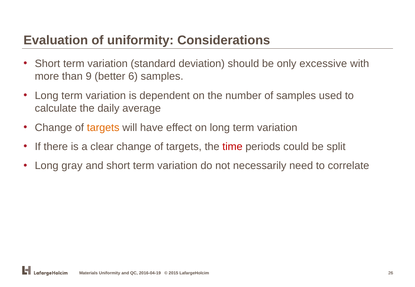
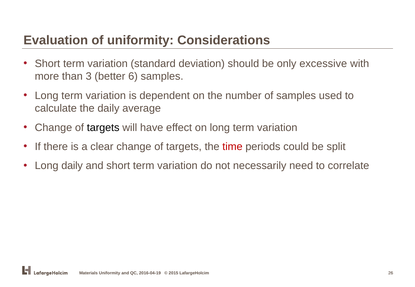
9: 9 -> 3 (89, 77)
targets colour: orange -> black (103, 128)
Long gray: gray -> daily (72, 166)
